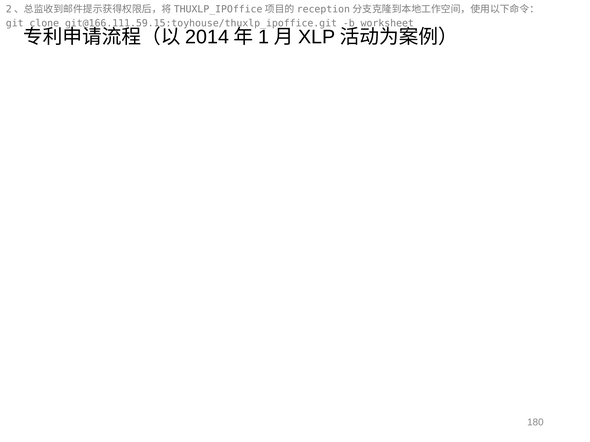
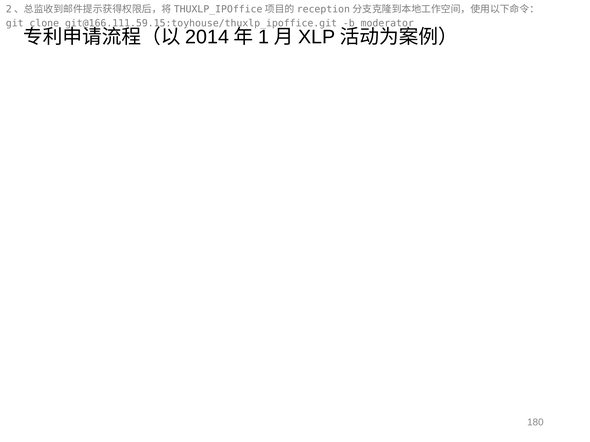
worksheet: worksheet -> moderator (387, 23)
